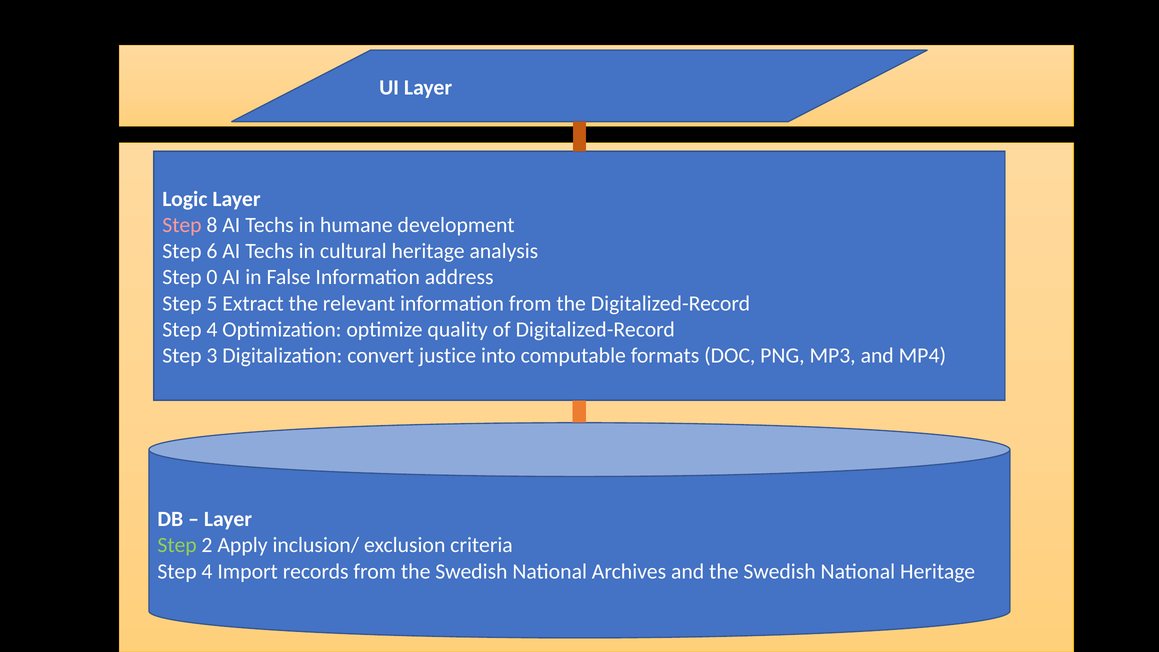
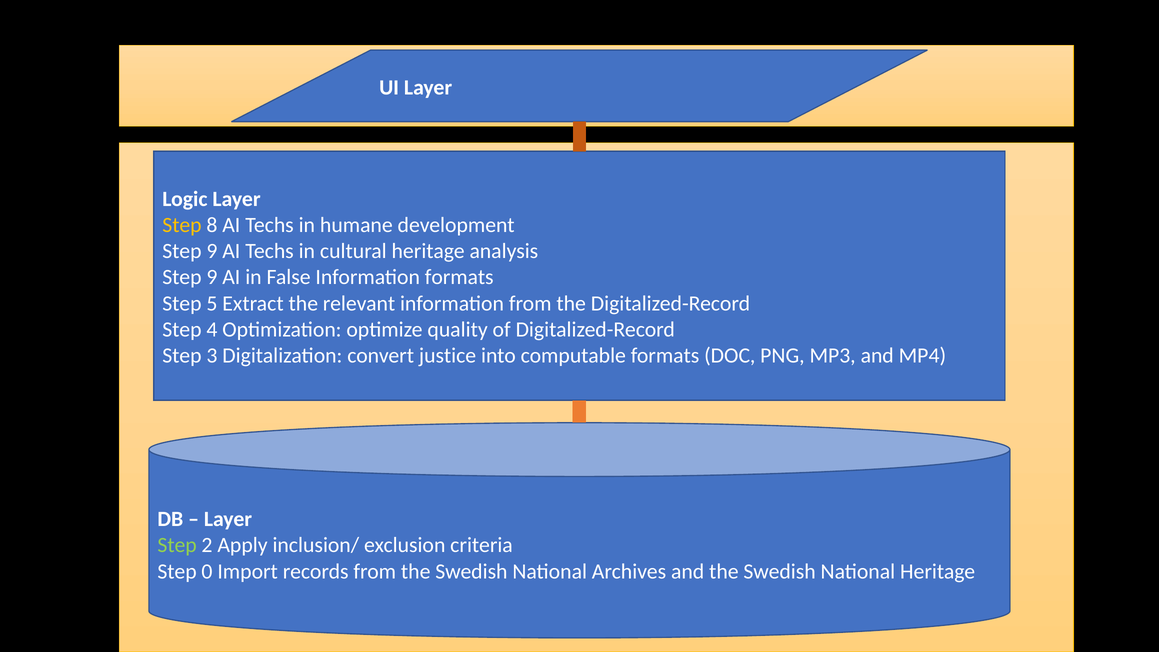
Step colour: pink -> yellow (182, 225)
6: 6 -> 9 (212, 251)
0: 0 -> 9 (212, 277)
Information address: address -> formats (459, 277)
4: 4 -> 0 (207, 571)
